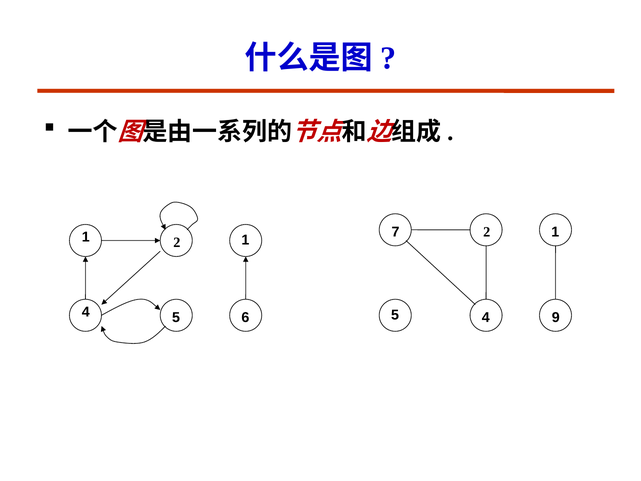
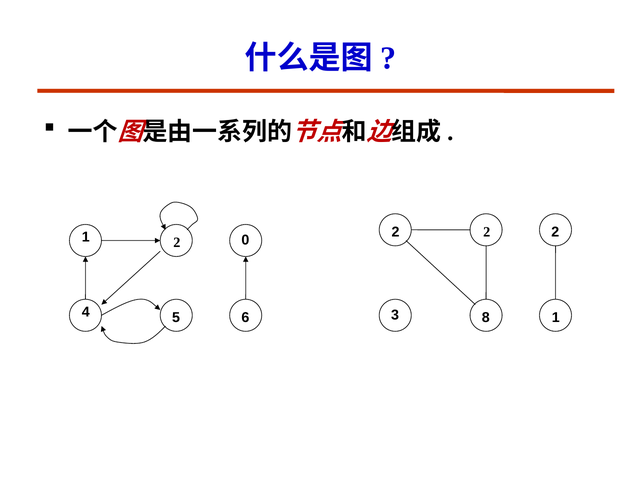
1: 1 -> 2 (555, 232)
7: 7 -> 2 (396, 232)
1: 1 -> 0 (245, 240)
4 5: 5 -> 3 (395, 315)
5 4: 4 -> 8 (486, 317)
6 9: 9 -> 1 (556, 317)
